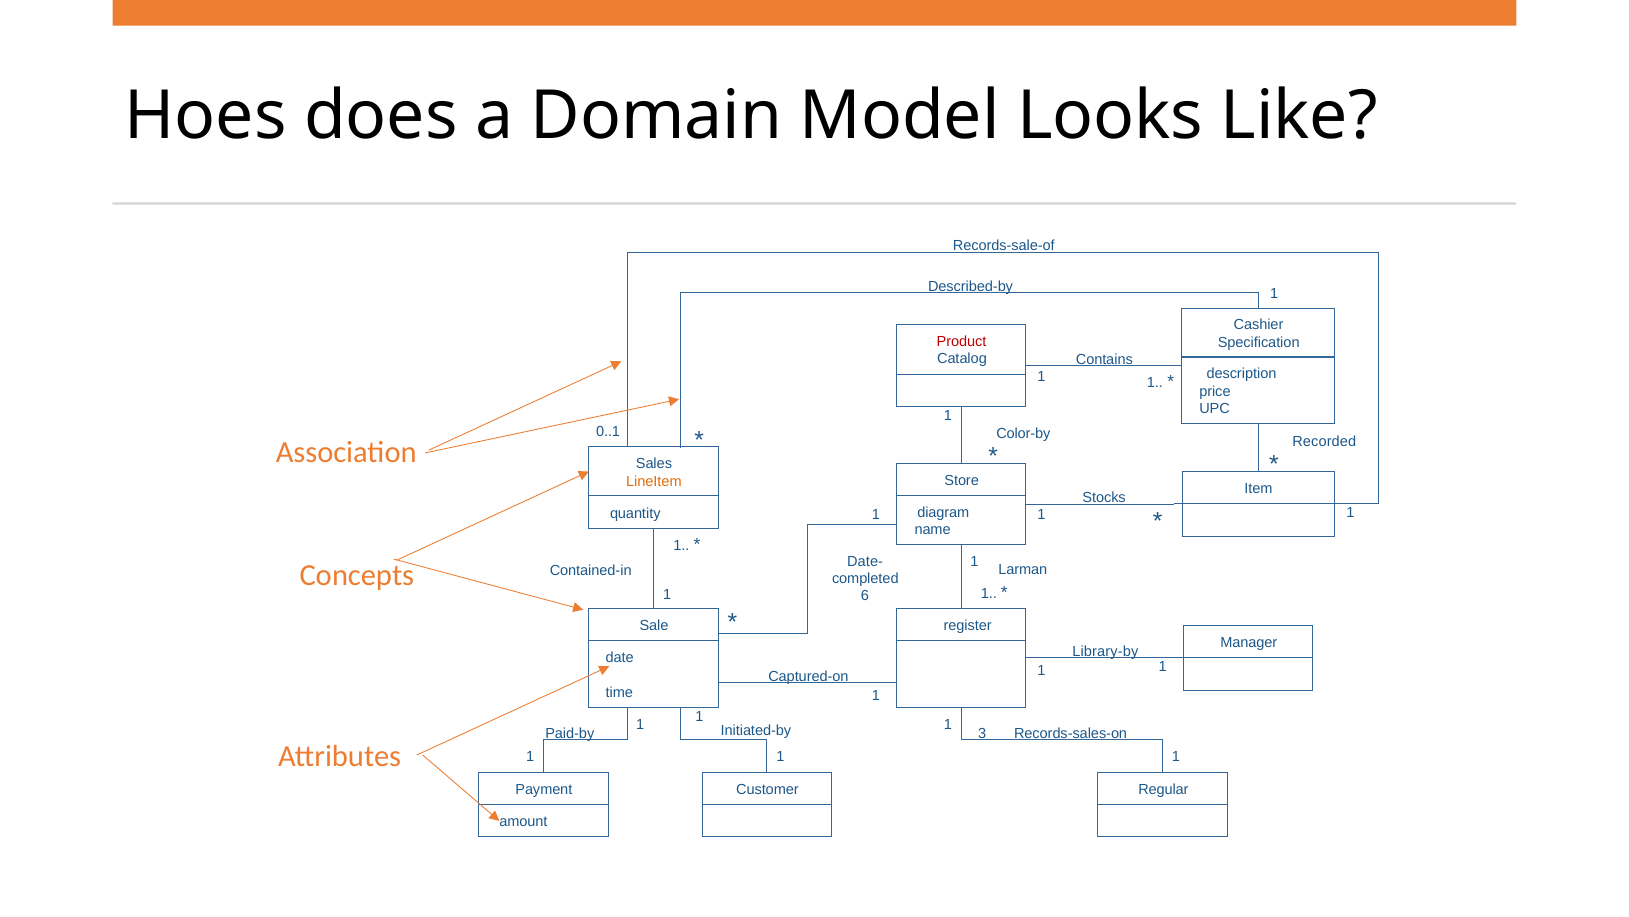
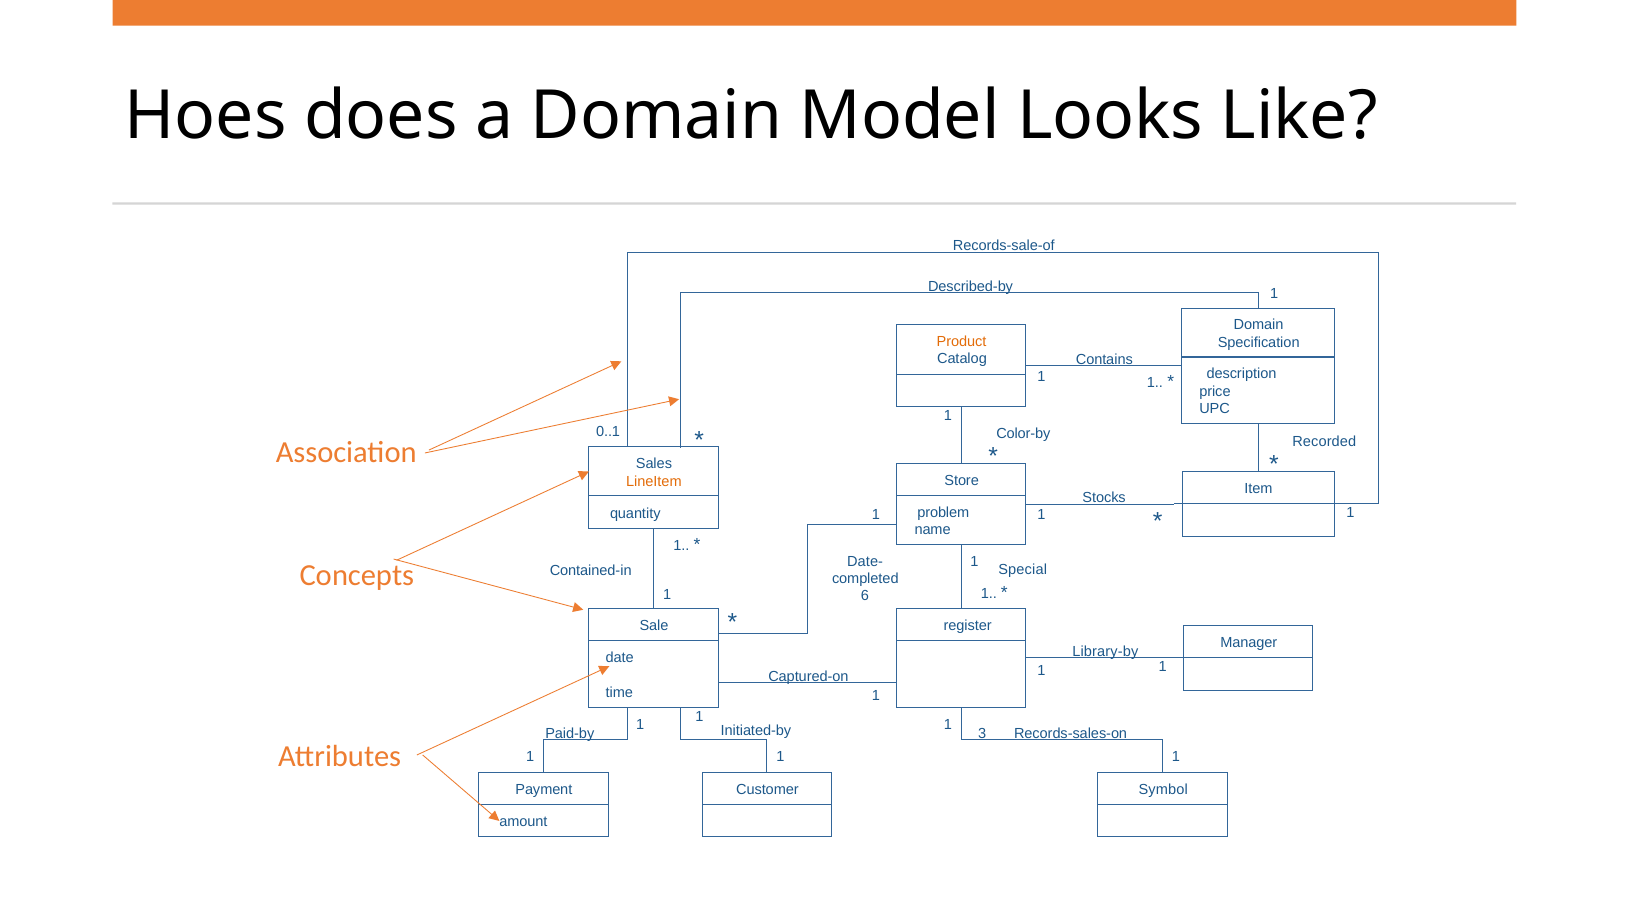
Cashier: Cashier -> Domain (1259, 325)
Product colour: red -> orange (961, 342)
diagram: diagram -> problem (943, 512)
Larman: Larman -> Special (1023, 570)
Regular: Regular -> Symbol (1163, 789)
